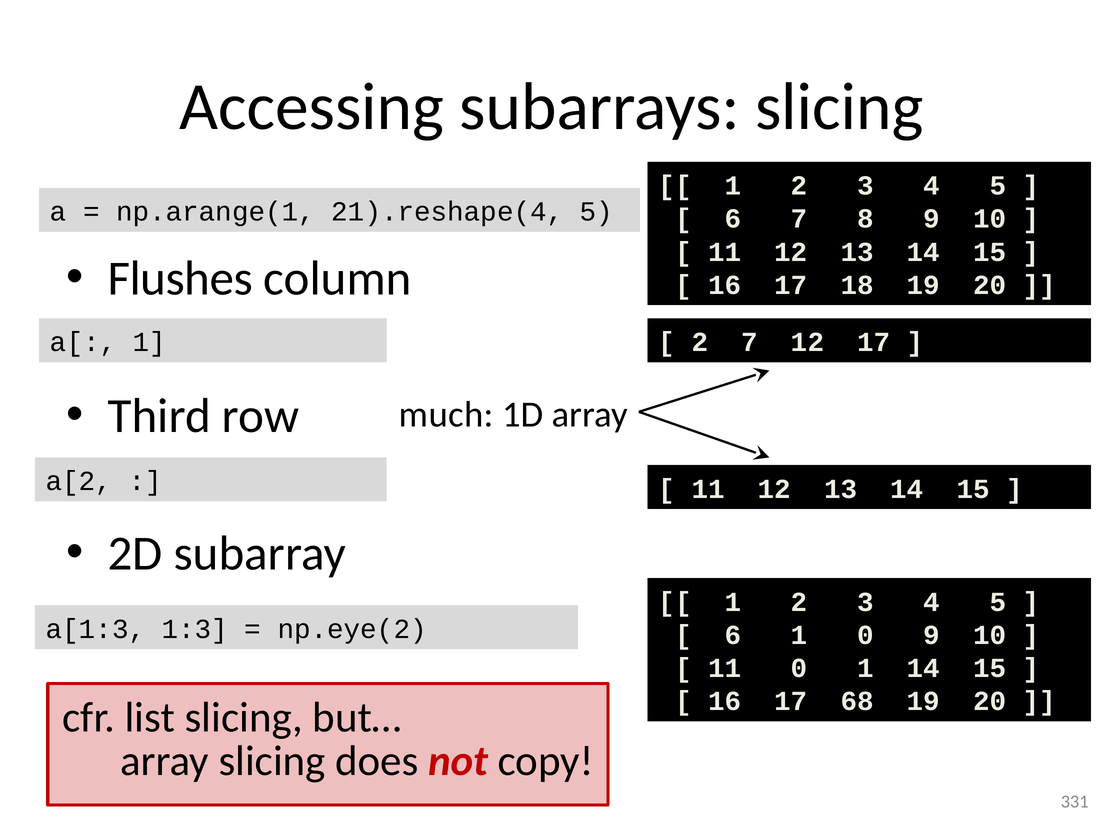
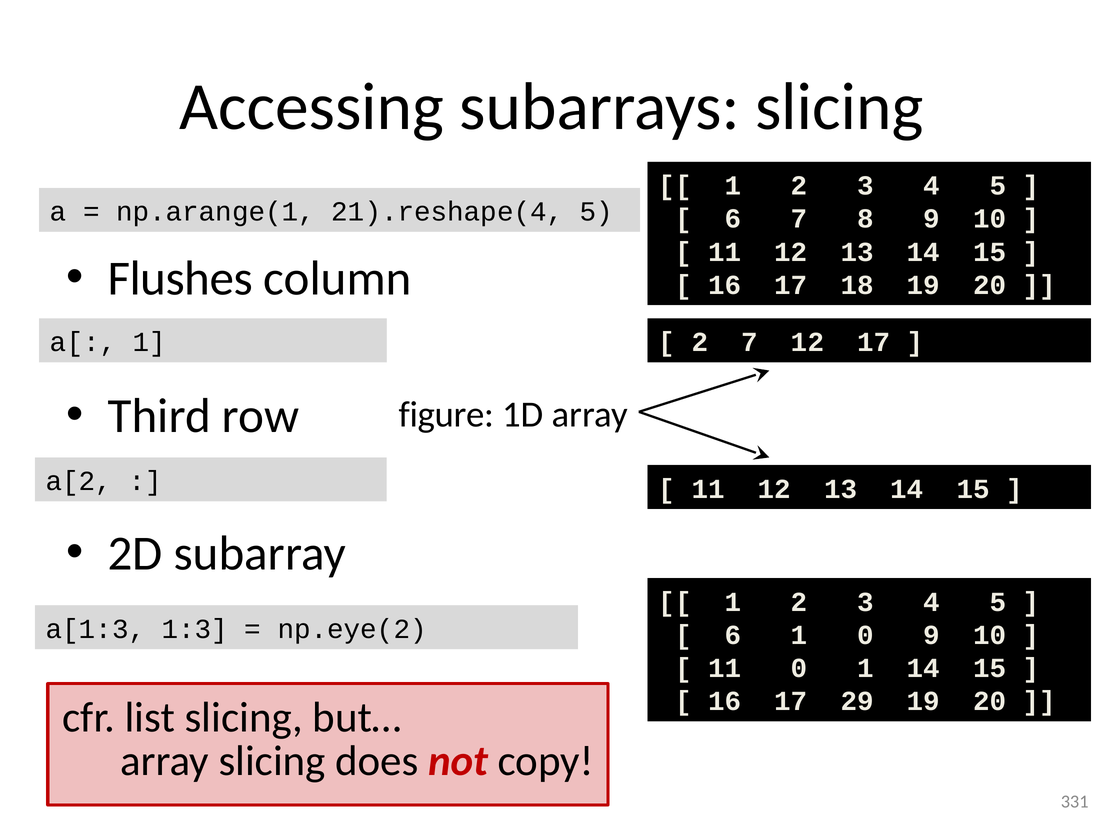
much: much -> figure (447, 414)
68: 68 -> 29 (857, 701)
